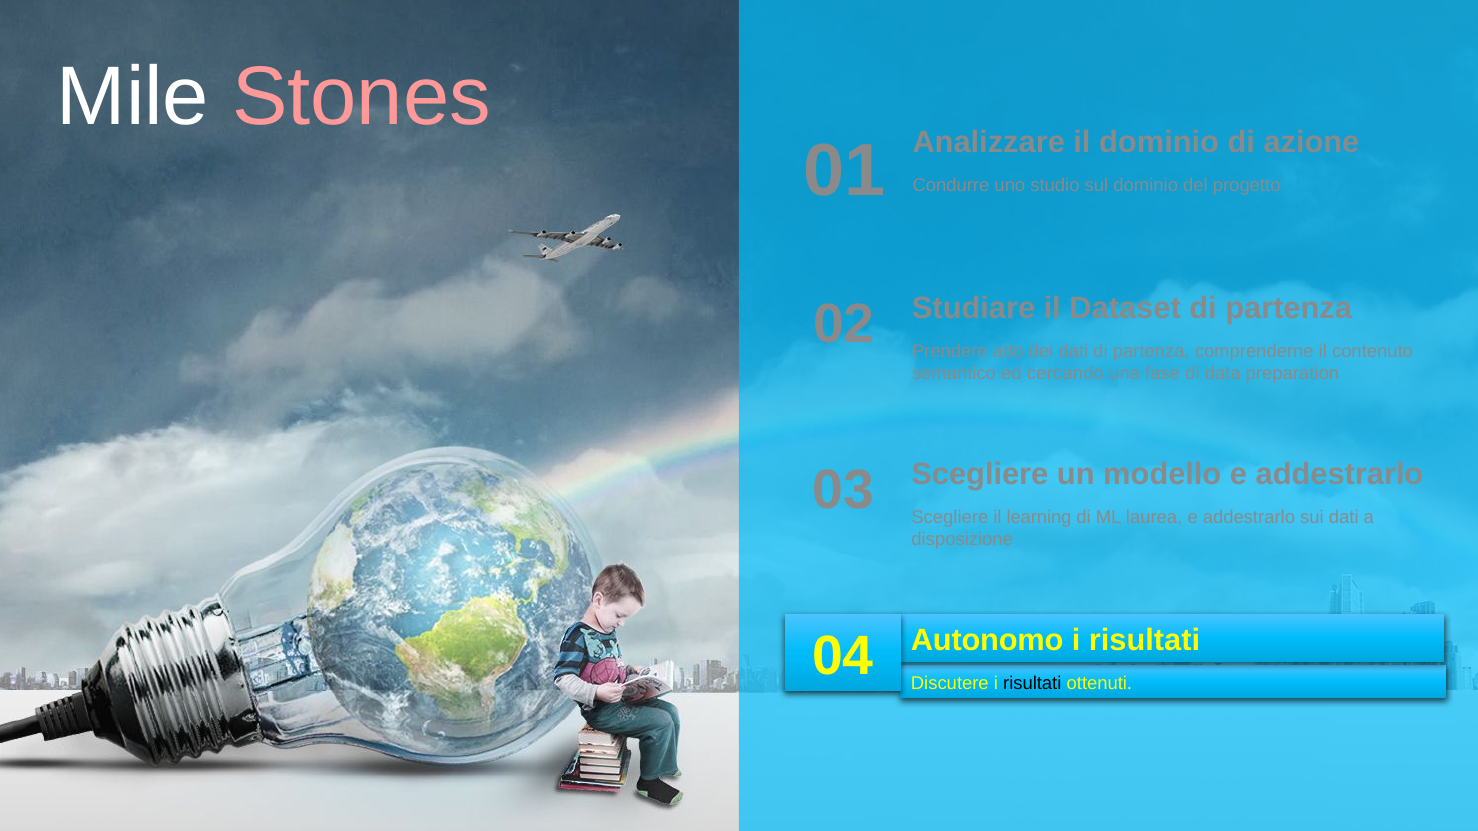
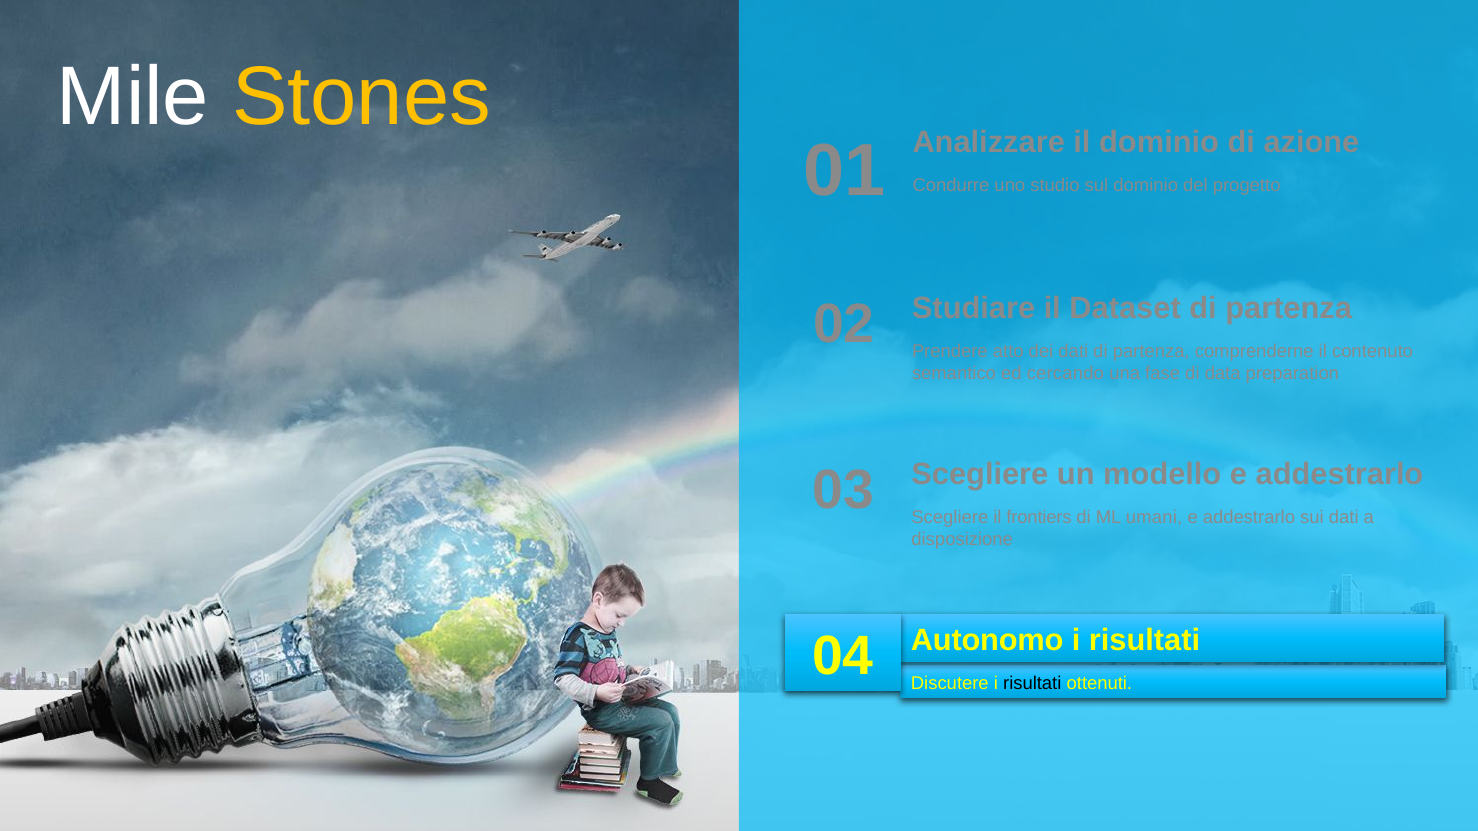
Stones colour: pink -> yellow (362, 97)
learning: learning -> frontiers (1039, 517)
laurea: laurea -> umani (1154, 517)
